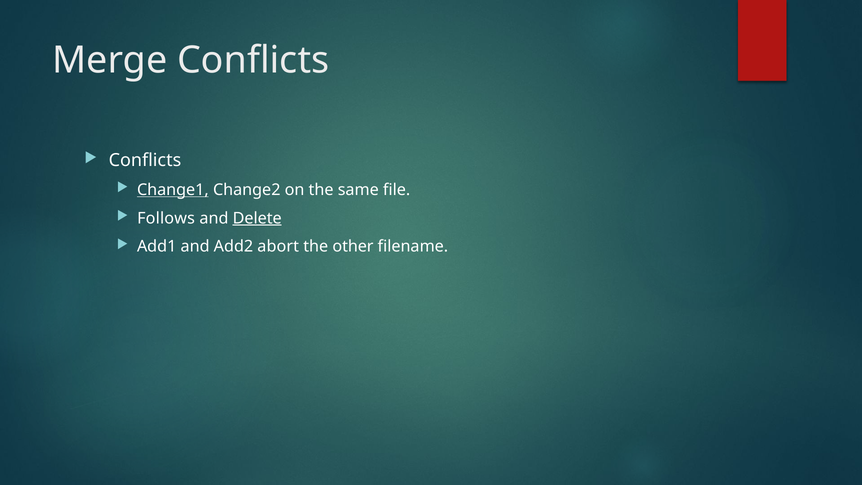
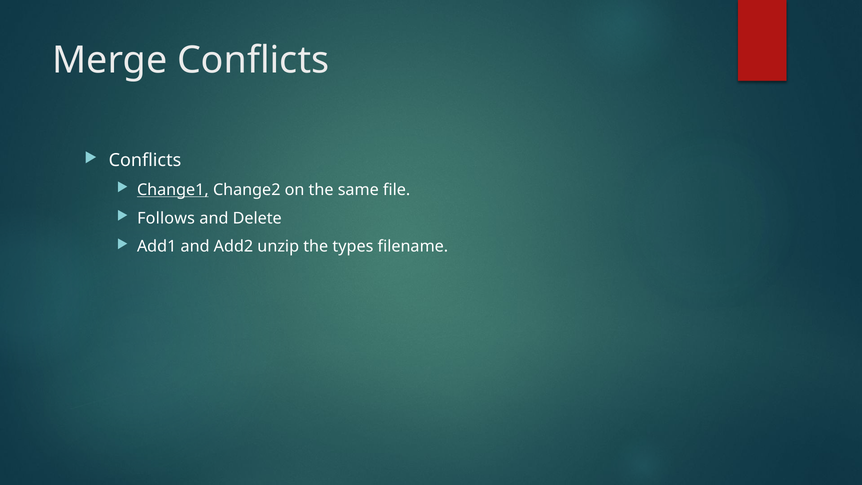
Delete underline: present -> none (257, 218)
abort: abort -> unzip (278, 247)
other: other -> types (353, 247)
